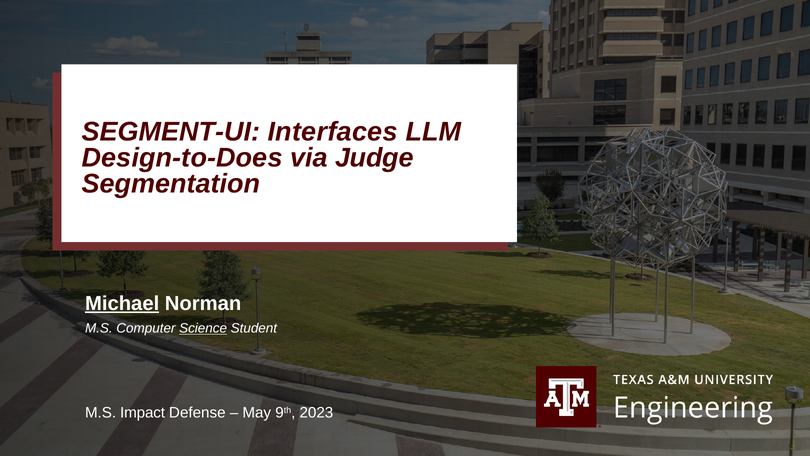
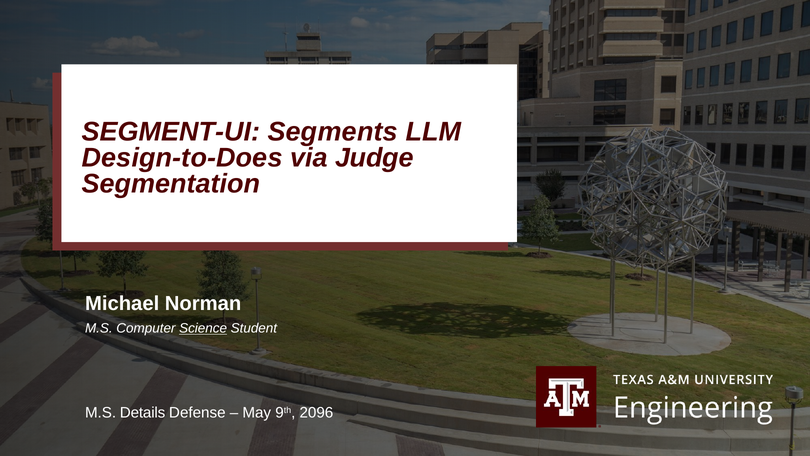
Interfaces: Interfaces -> Segments (333, 132)
Michael underline: present -> none (122, 303)
Impact: Impact -> Details (143, 412)
2023: 2023 -> 2096 (316, 412)
